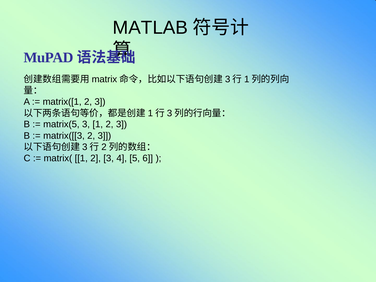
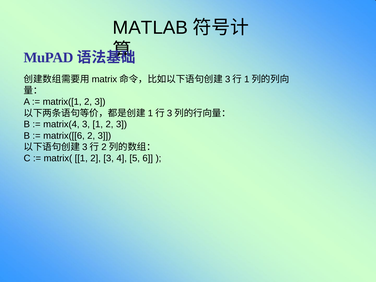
matrix(5: matrix(5 -> matrix(4 (61, 124)
matrix([[3: matrix([[3 -> matrix([[6 (64, 136)
